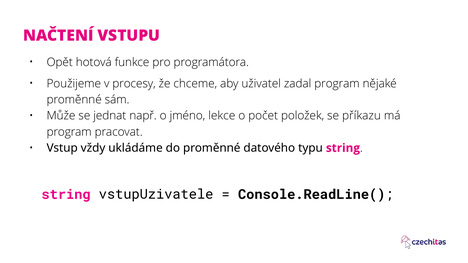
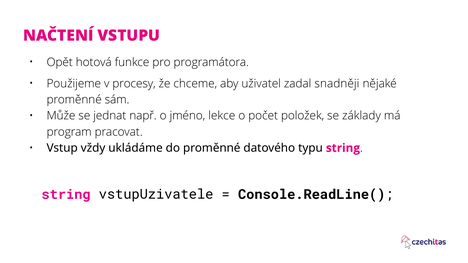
zadal program: program -> snadněji (337, 84)
příkazu: příkazu -> základy (361, 116)
